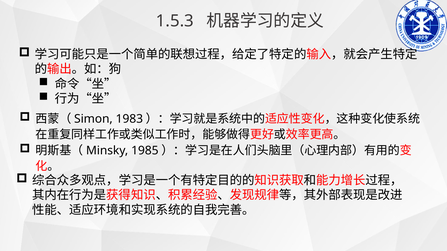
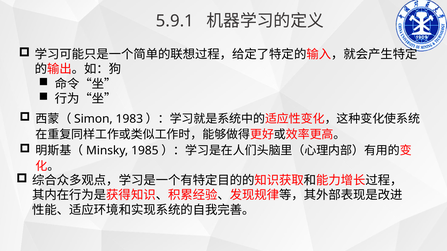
1.5.3: 1.5.3 -> 5.9.1 (175, 21)
